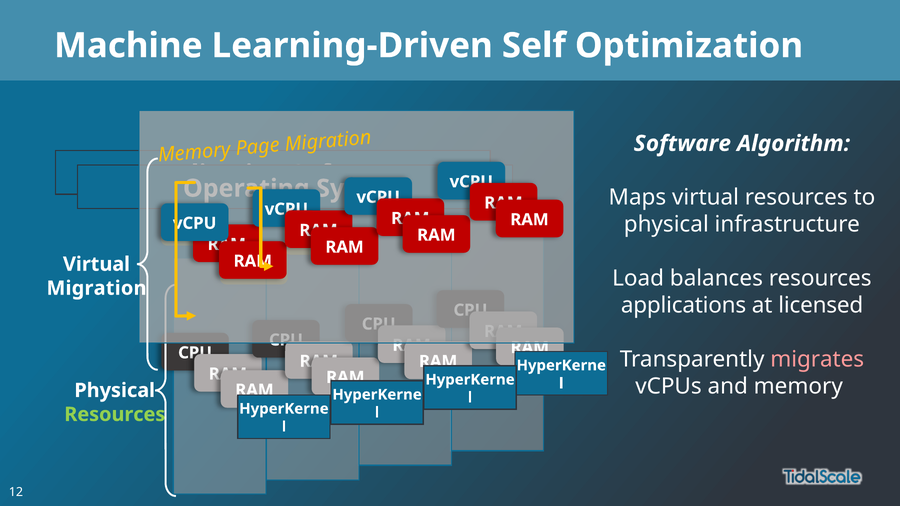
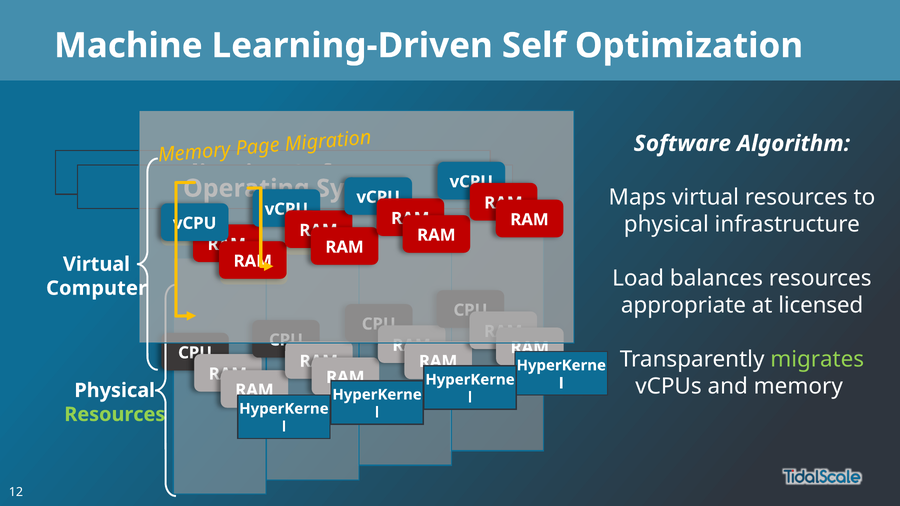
Migration: Migration -> Computer (97, 288)
applications: applications -> appropriate (683, 306)
migrates colour: pink -> light green (817, 360)
